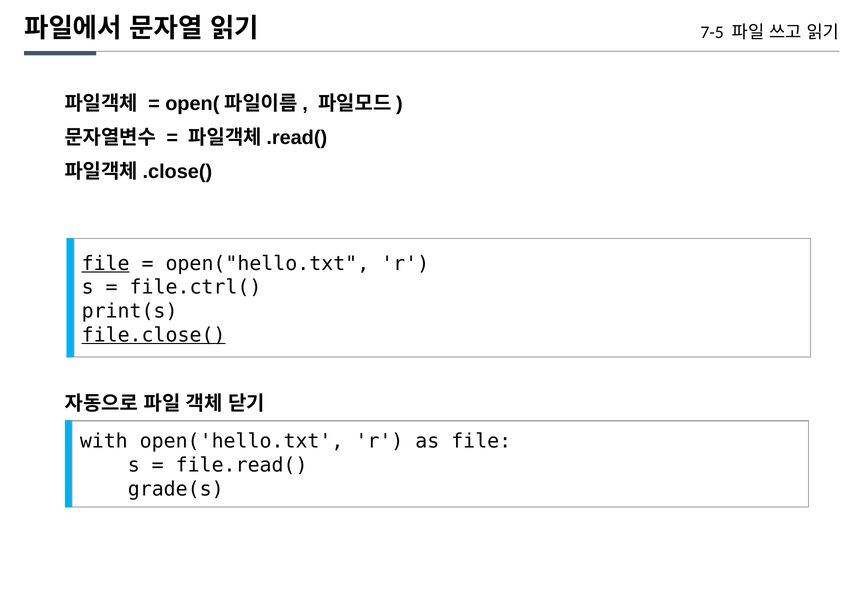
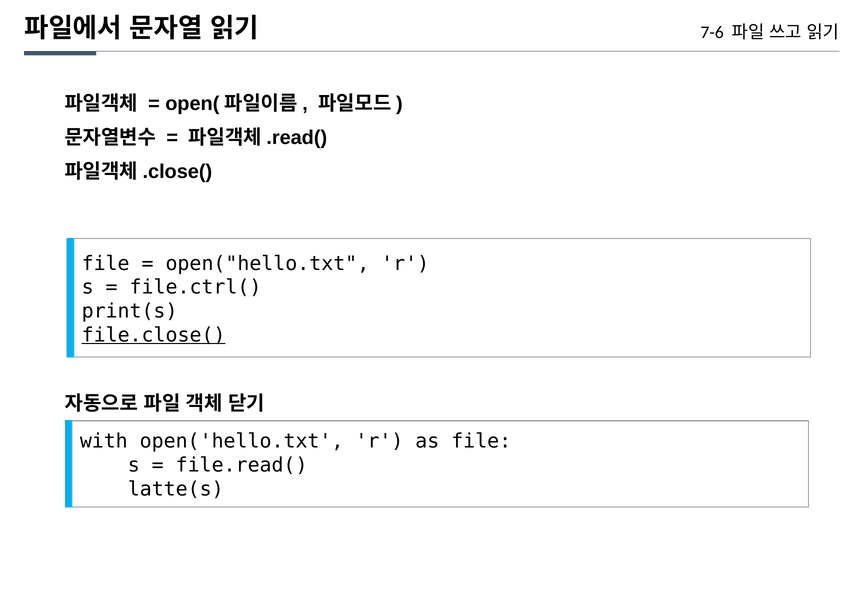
7-5: 7-5 -> 7-6 (712, 33)
file underline: present -> none (106, 264)
grade(s: grade(s -> latte(s (176, 489)
